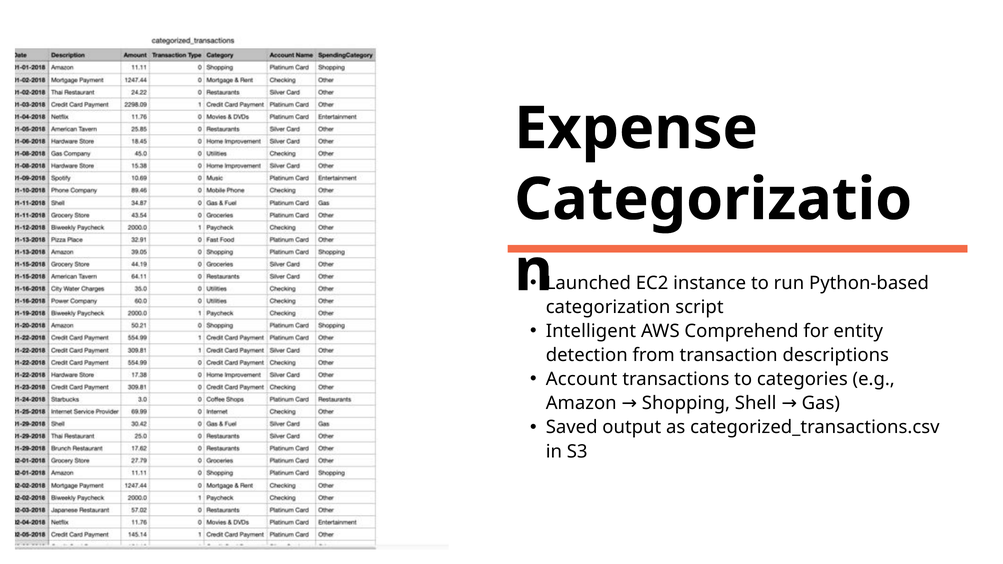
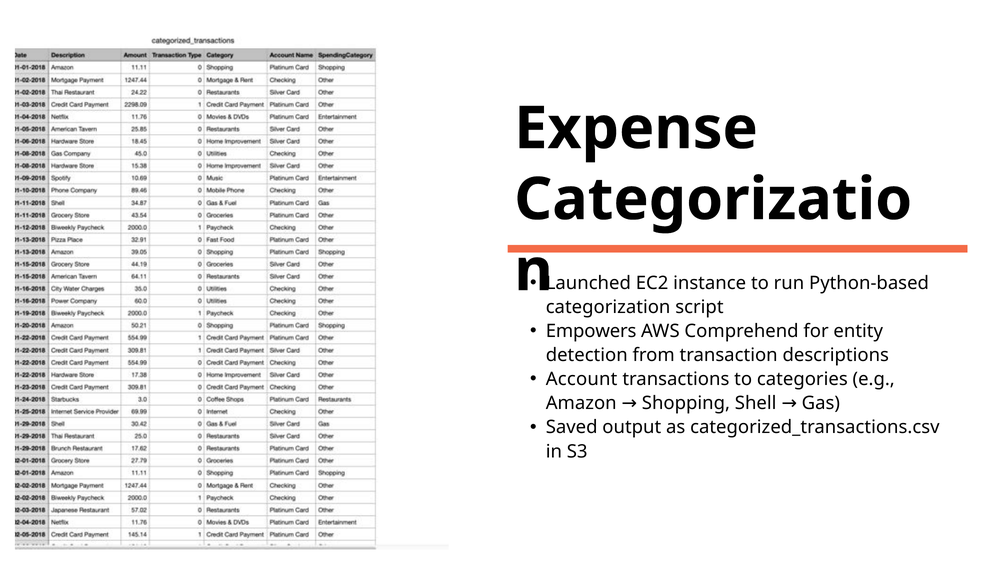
Intelligent: Intelligent -> Empowers (591, 331)
